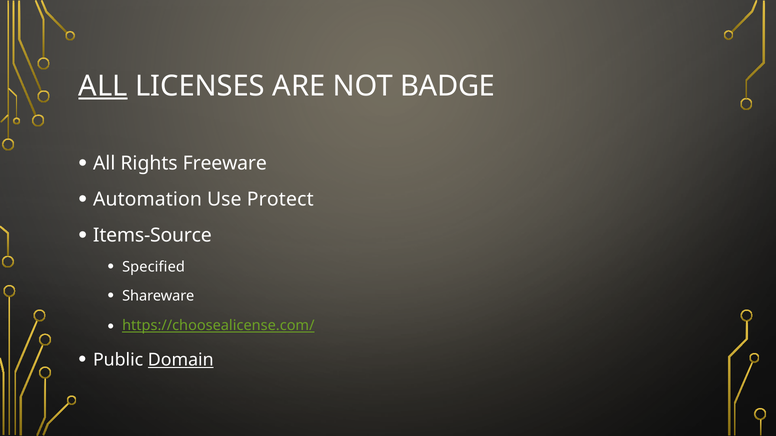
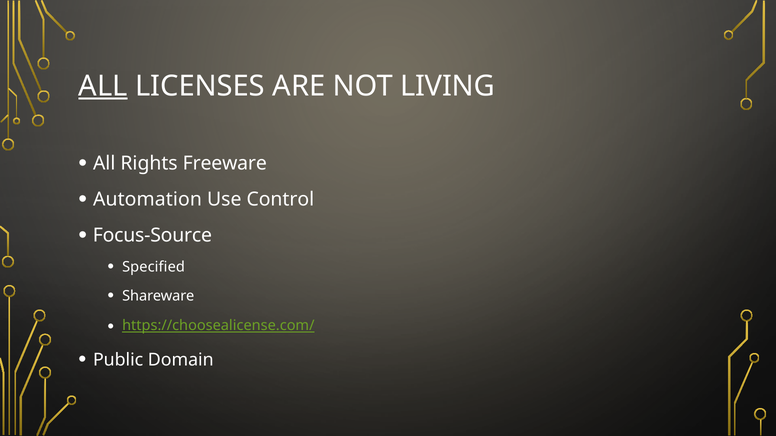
BADGE: BADGE -> LIVING (448, 86)
Protect: Protect -> Control (280, 200)
Items-Source: Items-Source -> Focus-Source (152, 236)
Domain underline: present -> none (181, 360)
